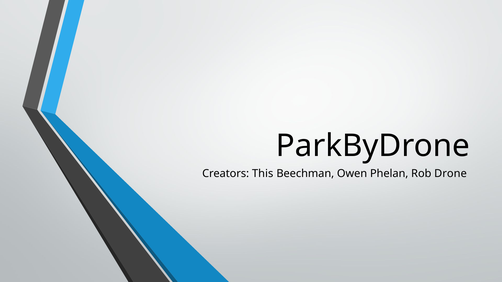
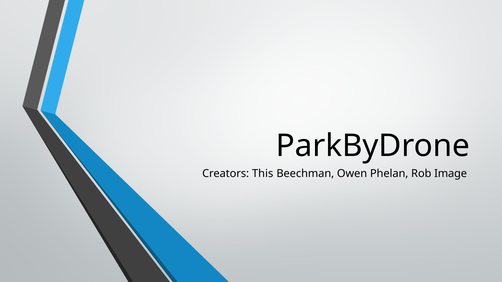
Drone: Drone -> Image (451, 174)
